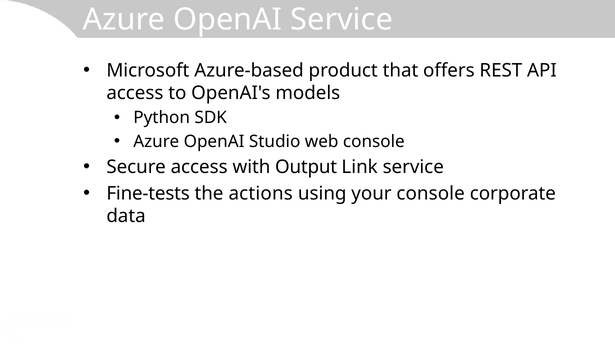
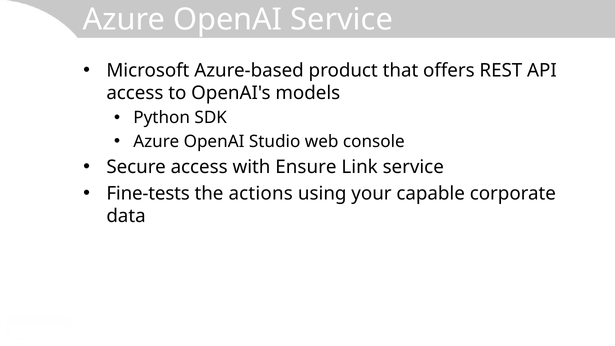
Output: Output -> Ensure (306, 167)
your console: console -> capable (431, 193)
